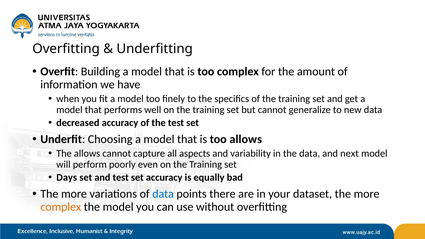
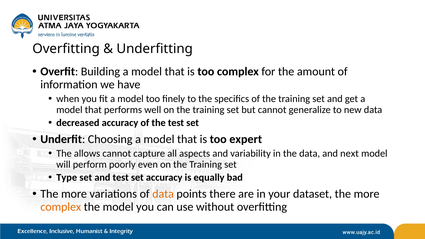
too allows: allows -> expert (246, 139)
Days: Days -> Type (67, 178)
data colour: blue -> orange (163, 194)
